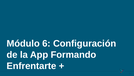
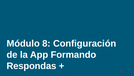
6: 6 -> 8 (46, 43)
Enfrentarte: Enfrentarte -> Respondas (31, 65)
